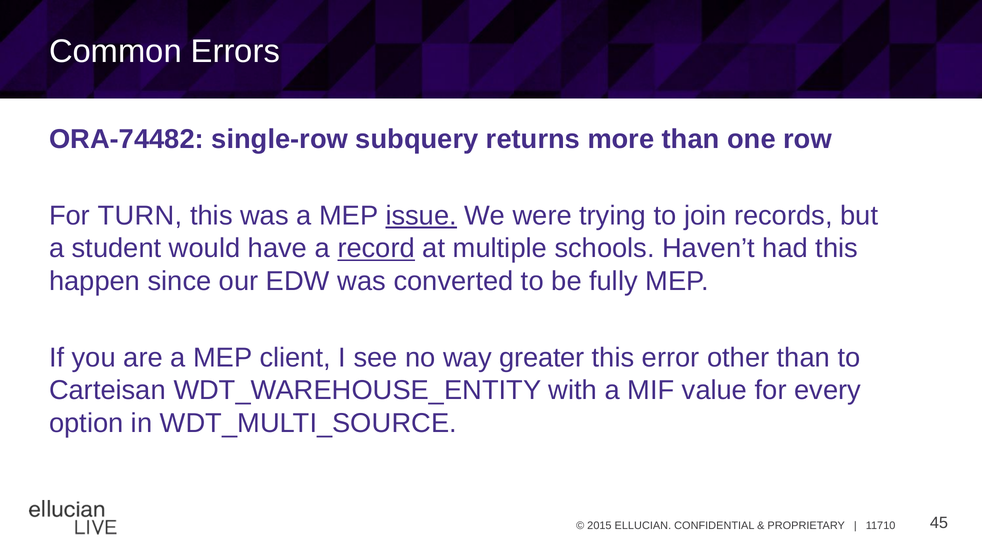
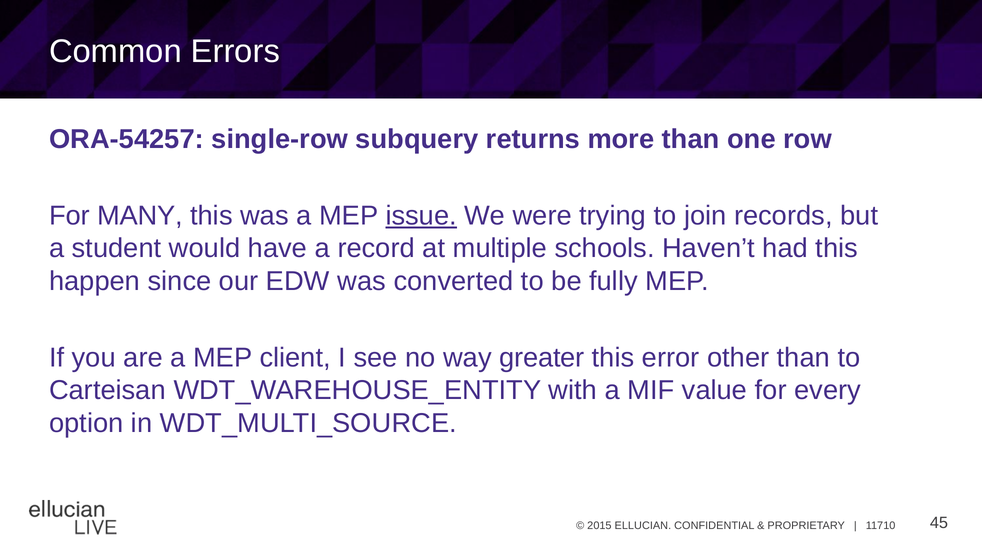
ORA-74482: ORA-74482 -> ORA-54257 (126, 140)
TURN: TURN -> MANY (140, 216)
record underline: present -> none (376, 249)
